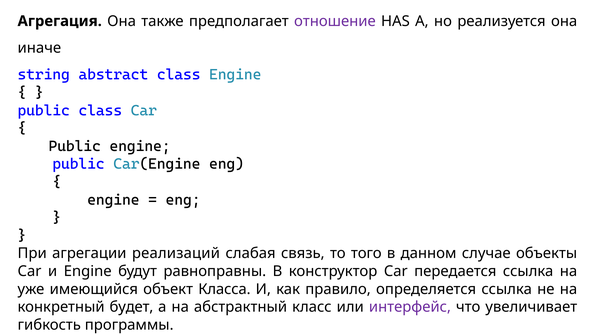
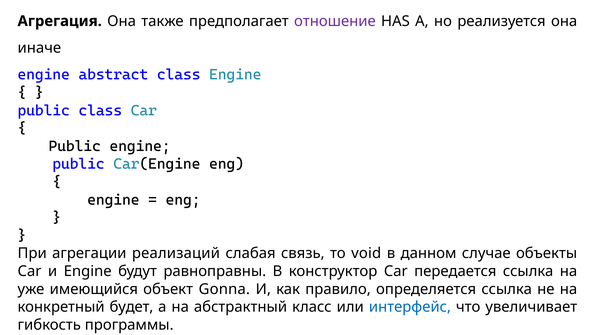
string: string -> engine (44, 75)
того: того -> void (366, 253)
Класса: Класса -> Gonna (224, 289)
интерфейс colour: purple -> blue (410, 307)
